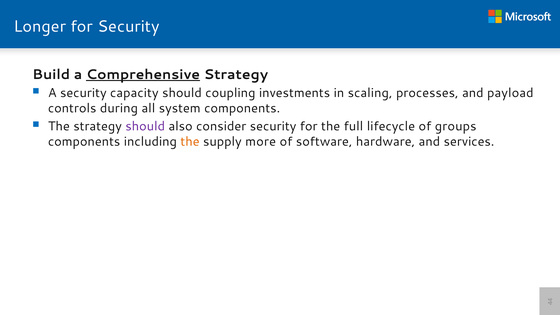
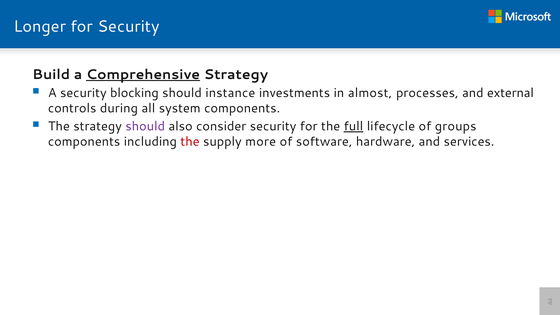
capacity: capacity -> blocking (134, 93)
coupling: coupling -> instance (230, 93)
scaling: scaling -> almost (370, 93)
payload: payload -> external (510, 93)
full underline: none -> present (353, 126)
the colour: orange -> red (190, 142)
